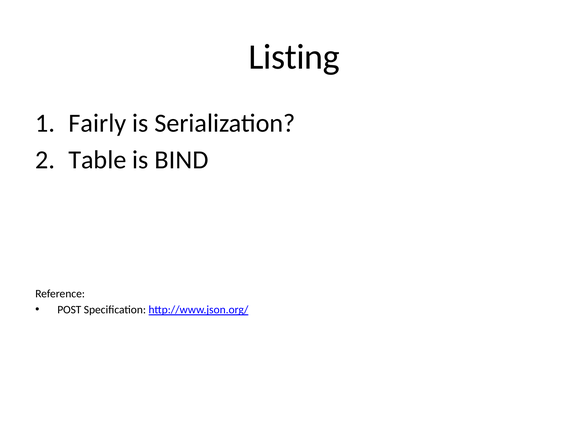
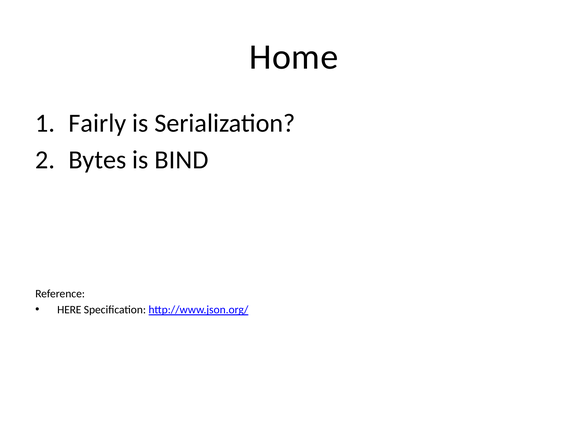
Listing: Listing -> Home (294, 57)
Table: Table -> Bytes (97, 160)
POST: POST -> HERE (69, 310)
